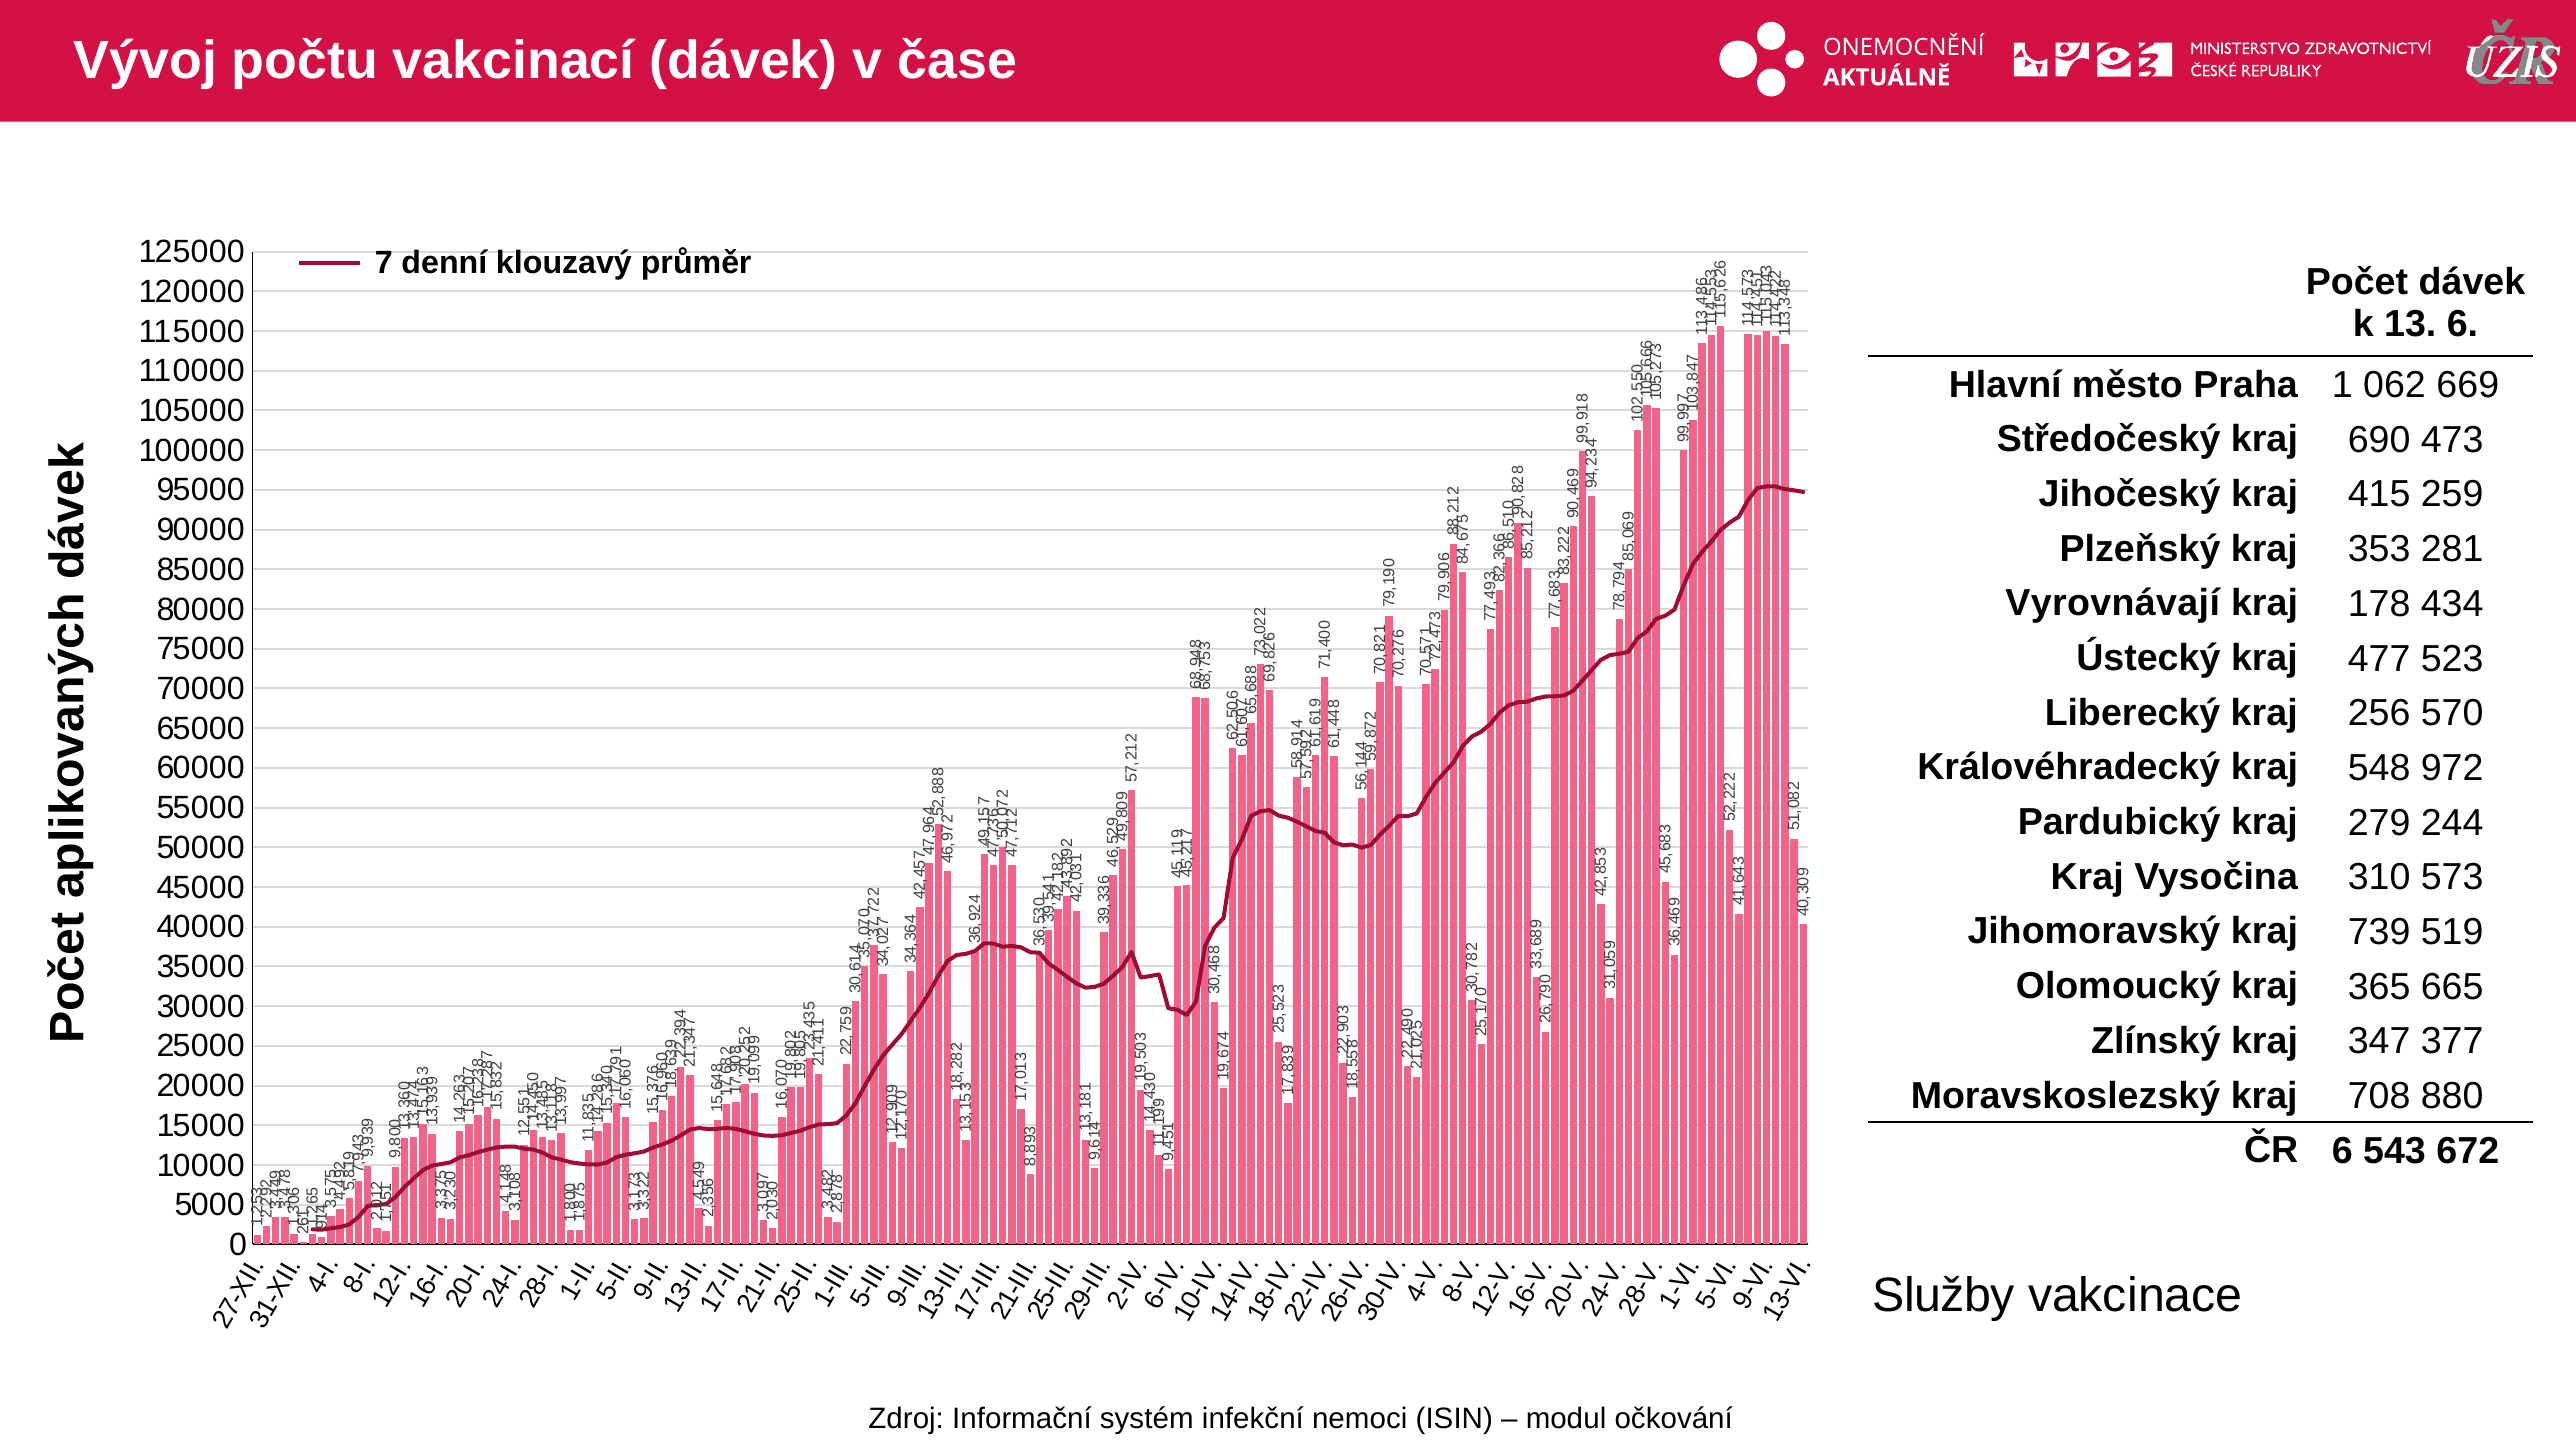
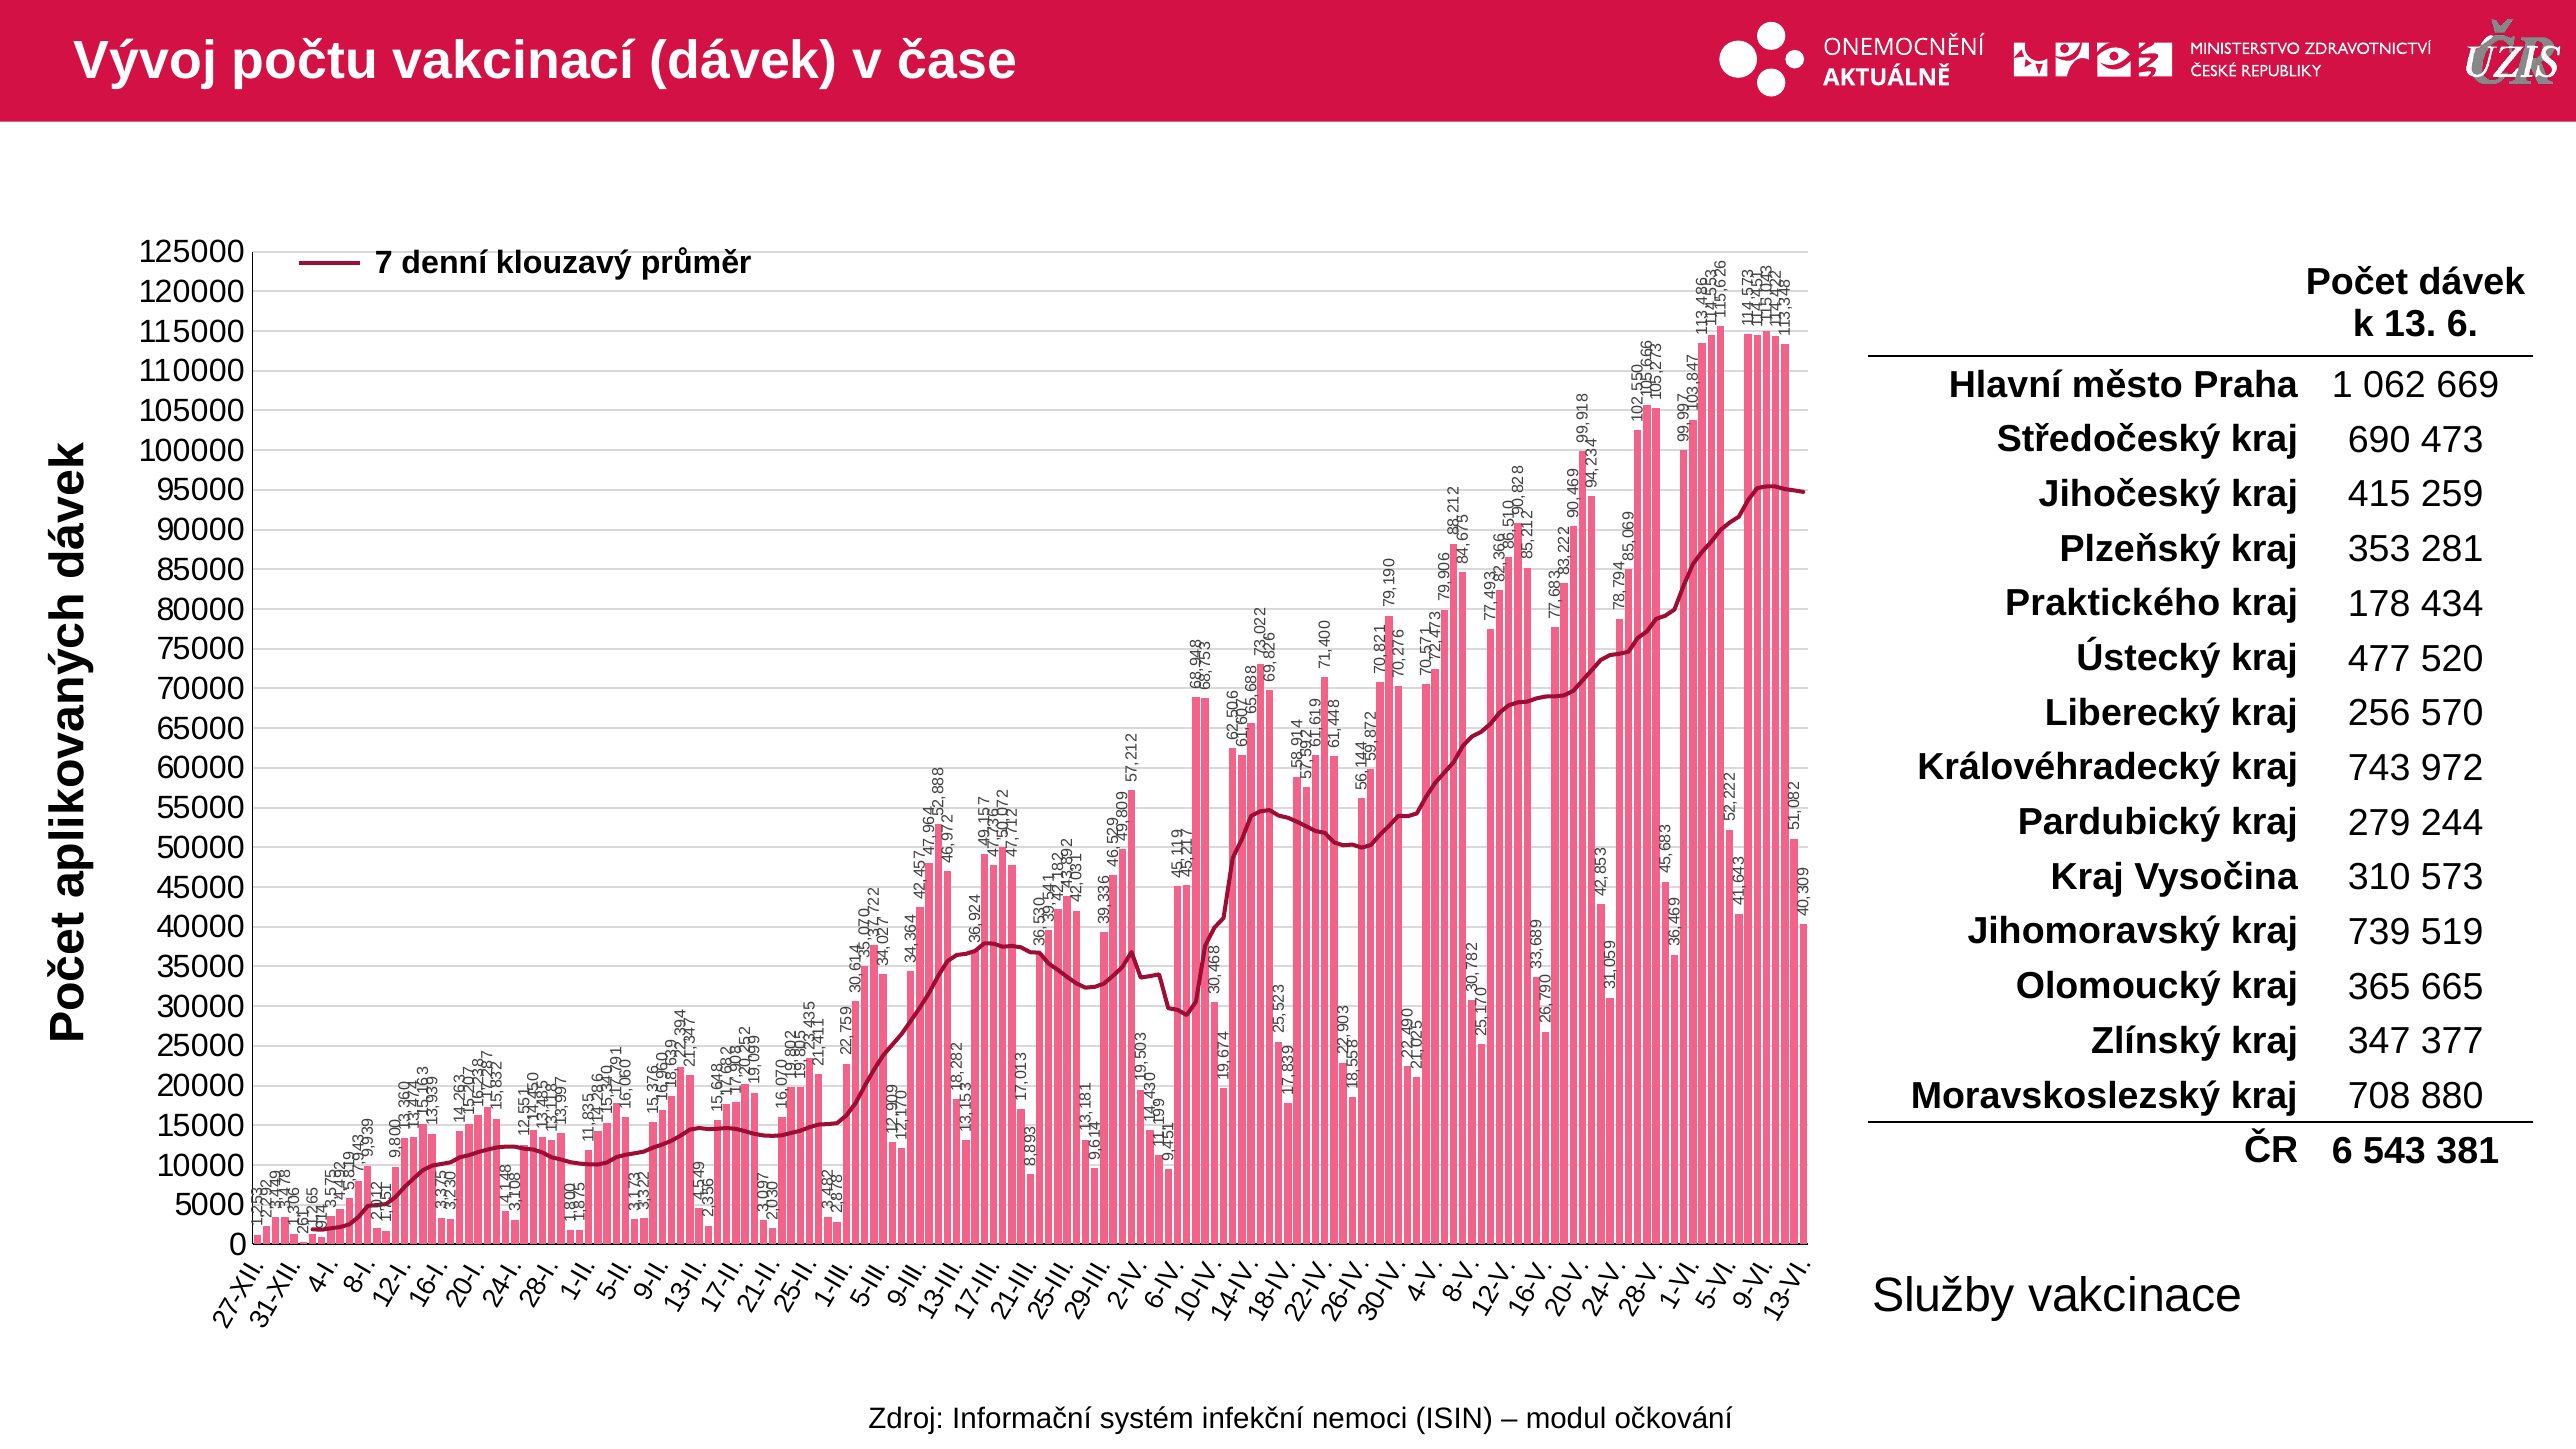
Vyrovnávají: Vyrovnávají -> Praktického (2113, 603)
523: 523 -> 520 (2452, 659)
548: 548 -> 743 (2379, 768)
672: 672 -> 381 (2468, 1151)
